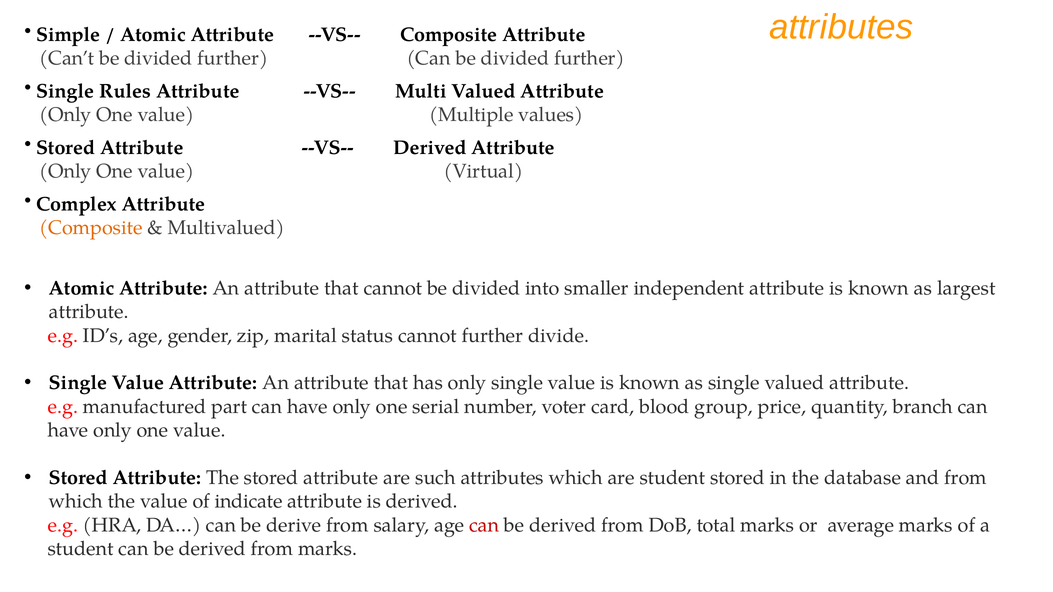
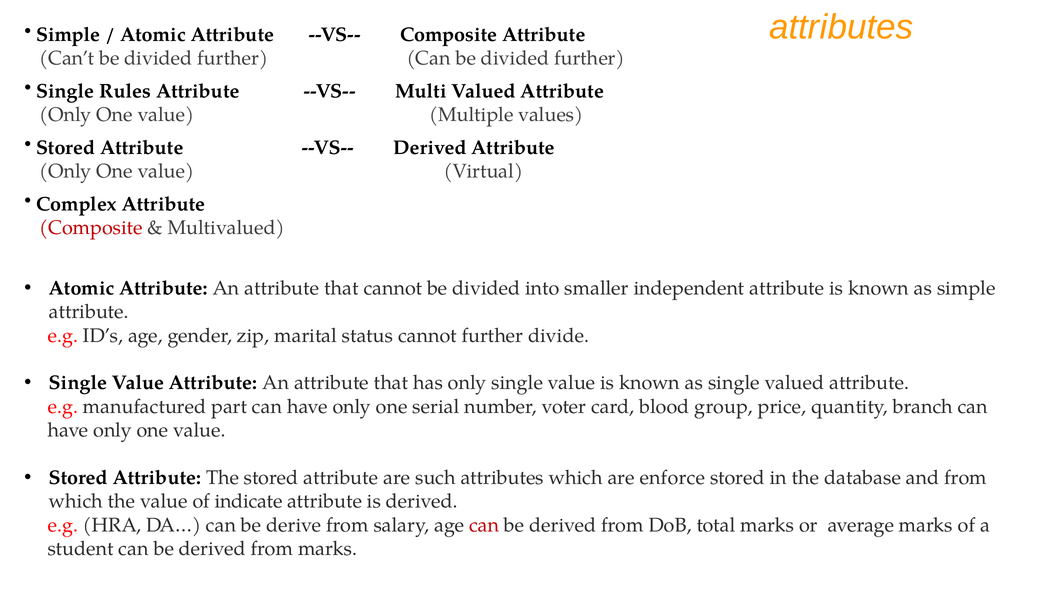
Composite colour: orange -> red (91, 228)
as largest: largest -> simple (966, 288)
are student: student -> enforce (672, 478)
